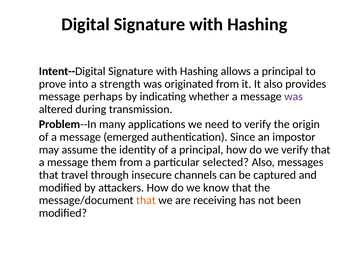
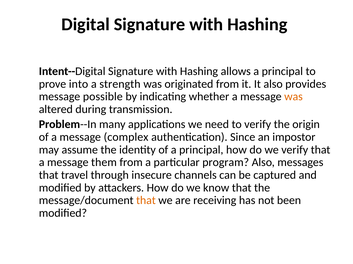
perhaps: perhaps -> possible (103, 97)
was colour: purple -> orange (293, 97)
emerged: emerged -> complex (126, 137)
selected: selected -> program (226, 163)
